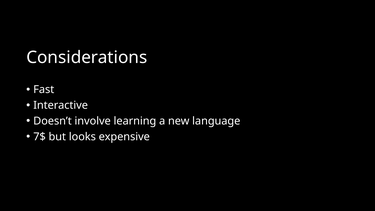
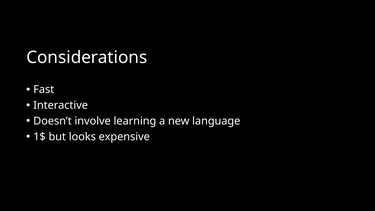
7$: 7$ -> 1$ (40, 137)
